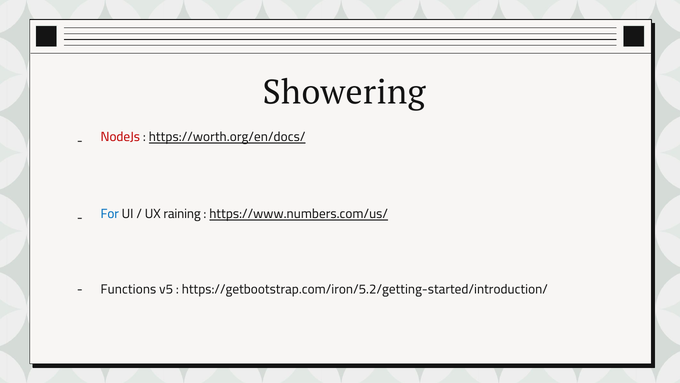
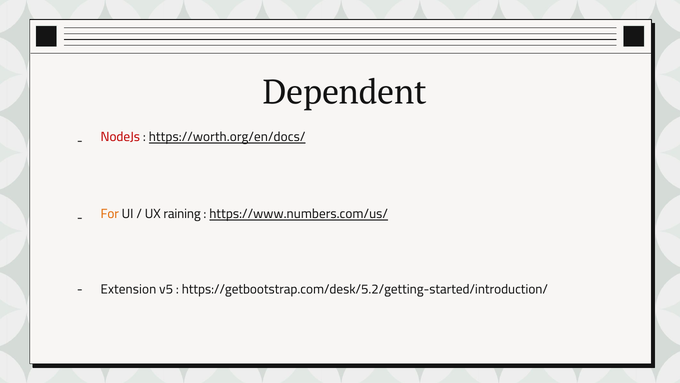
Showering: Showering -> Dependent (345, 92)
For colour: blue -> orange (110, 214)
Functions: Functions -> Extension (128, 289)
https://getbootstrap.com/iron/5.2/getting-started/introduction/: https://getbootstrap.com/iron/5.2/getting-started/introduction/ -> https://getbootstrap.com/desk/5.2/getting-started/introduction/ (365, 289)
